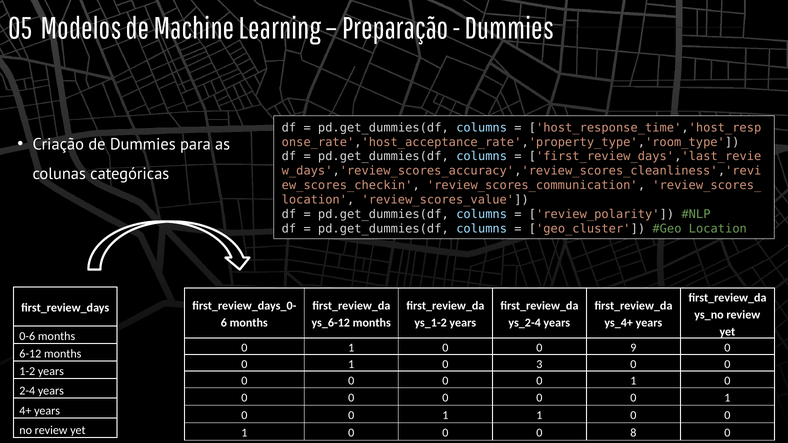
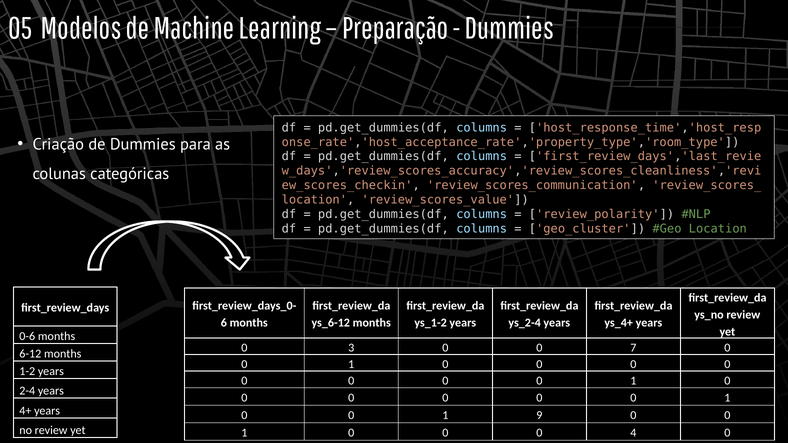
1: 1 -> 3 (351, 348)
9: 9 -> 7 (633, 348)
3: 3 -> 0 (539, 364)
1 1: 1 -> 9 (539, 415)
8: 8 -> 4 (633, 433)
